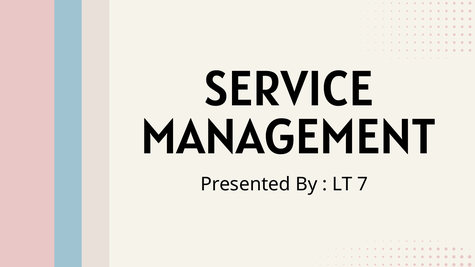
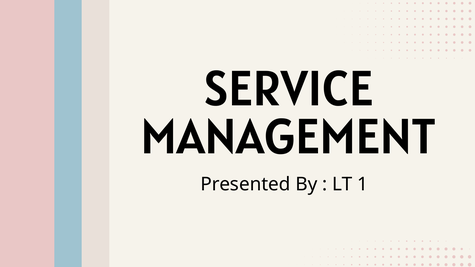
7: 7 -> 1 (363, 184)
